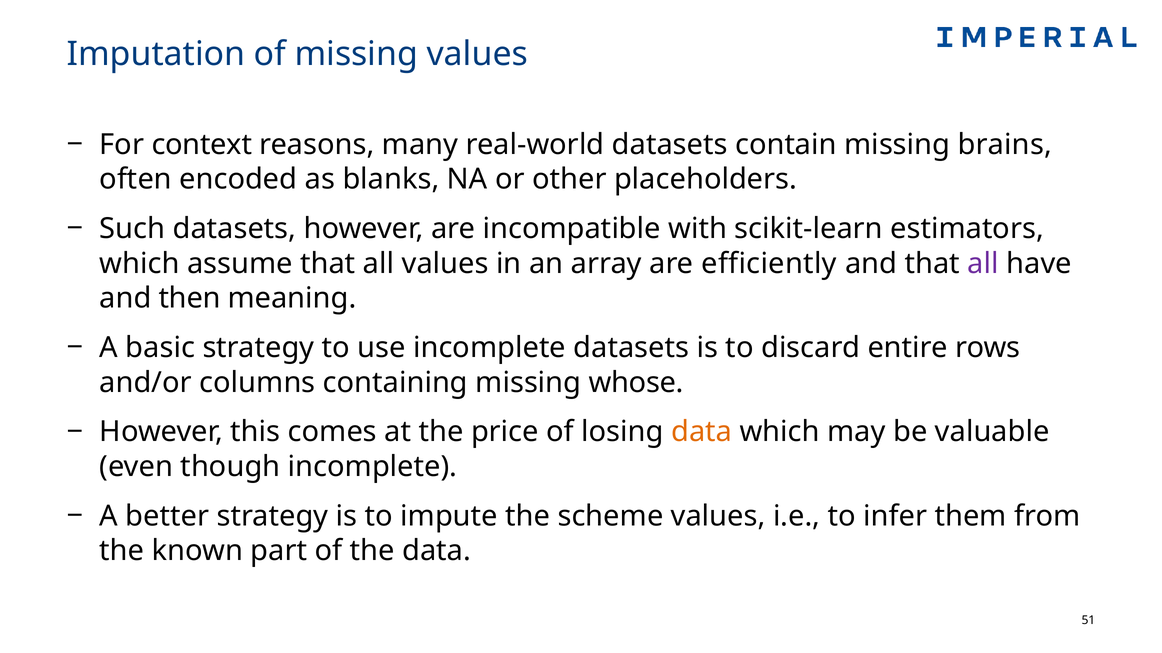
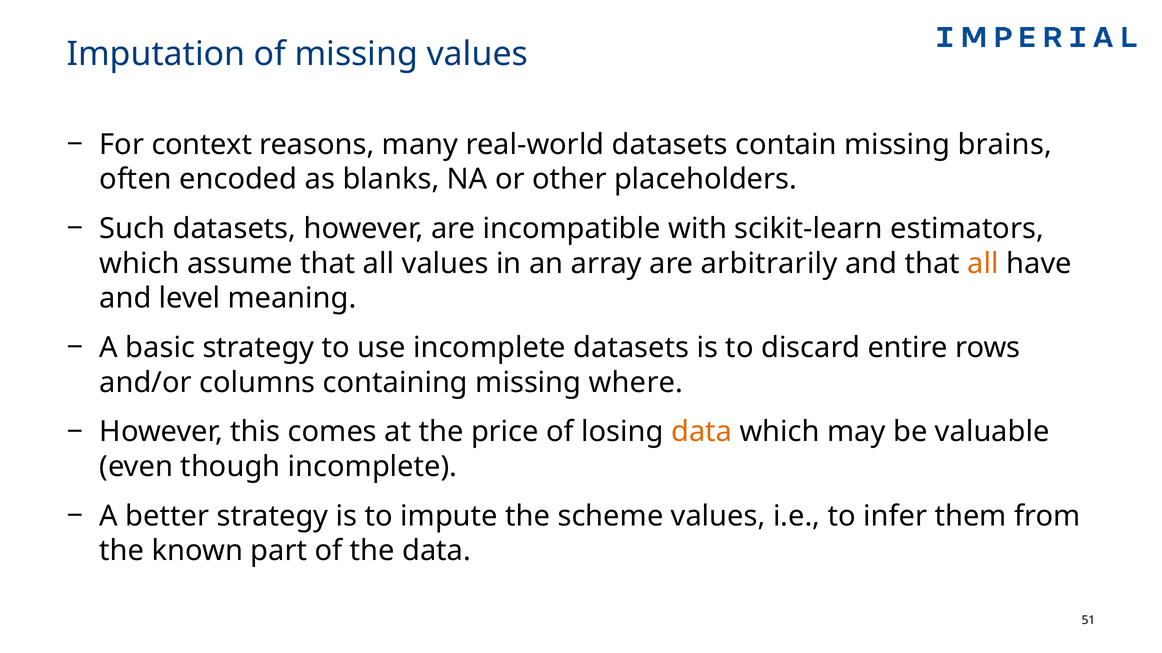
efficiently: efficiently -> arbitrarily (769, 264)
all colour: purple -> orange (983, 264)
then: then -> level (190, 299)
whose: whose -> where (636, 383)
